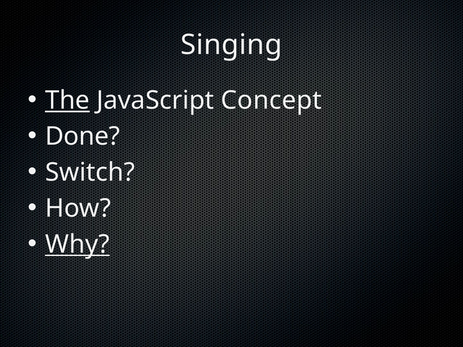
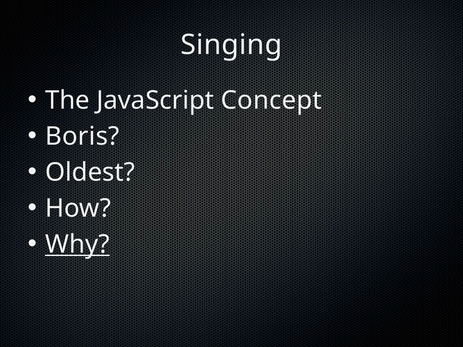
The underline: present -> none (67, 101)
Done: Done -> Boris (82, 137)
Switch: Switch -> Oldest (90, 173)
